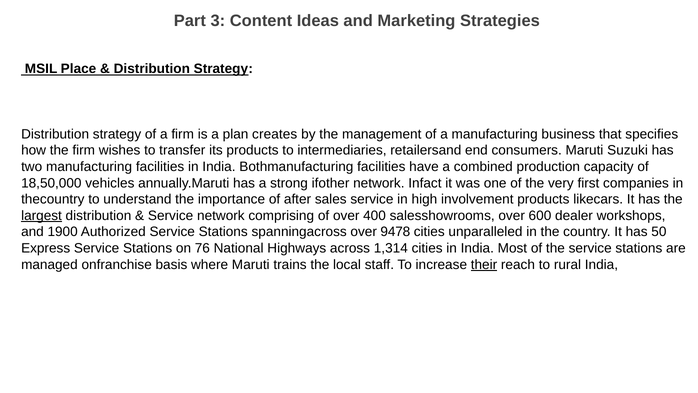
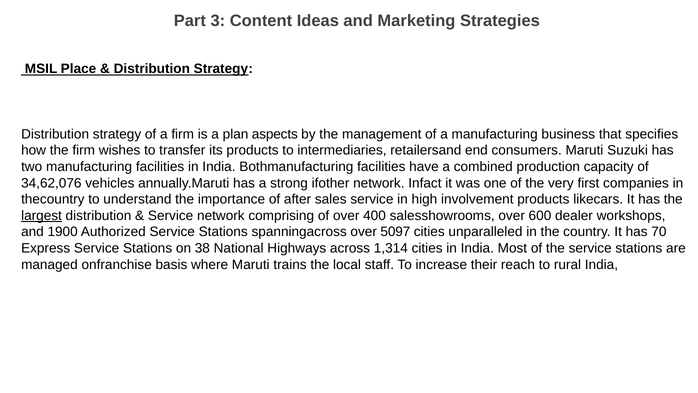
creates: creates -> aspects (275, 134)
18,50,000: 18,50,000 -> 34,62,076 (51, 183)
9478: 9478 -> 5097 (395, 232)
50: 50 -> 70 (659, 232)
76: 76 -> 38 (202, 248)
their underline: present -> none (484, 264)
